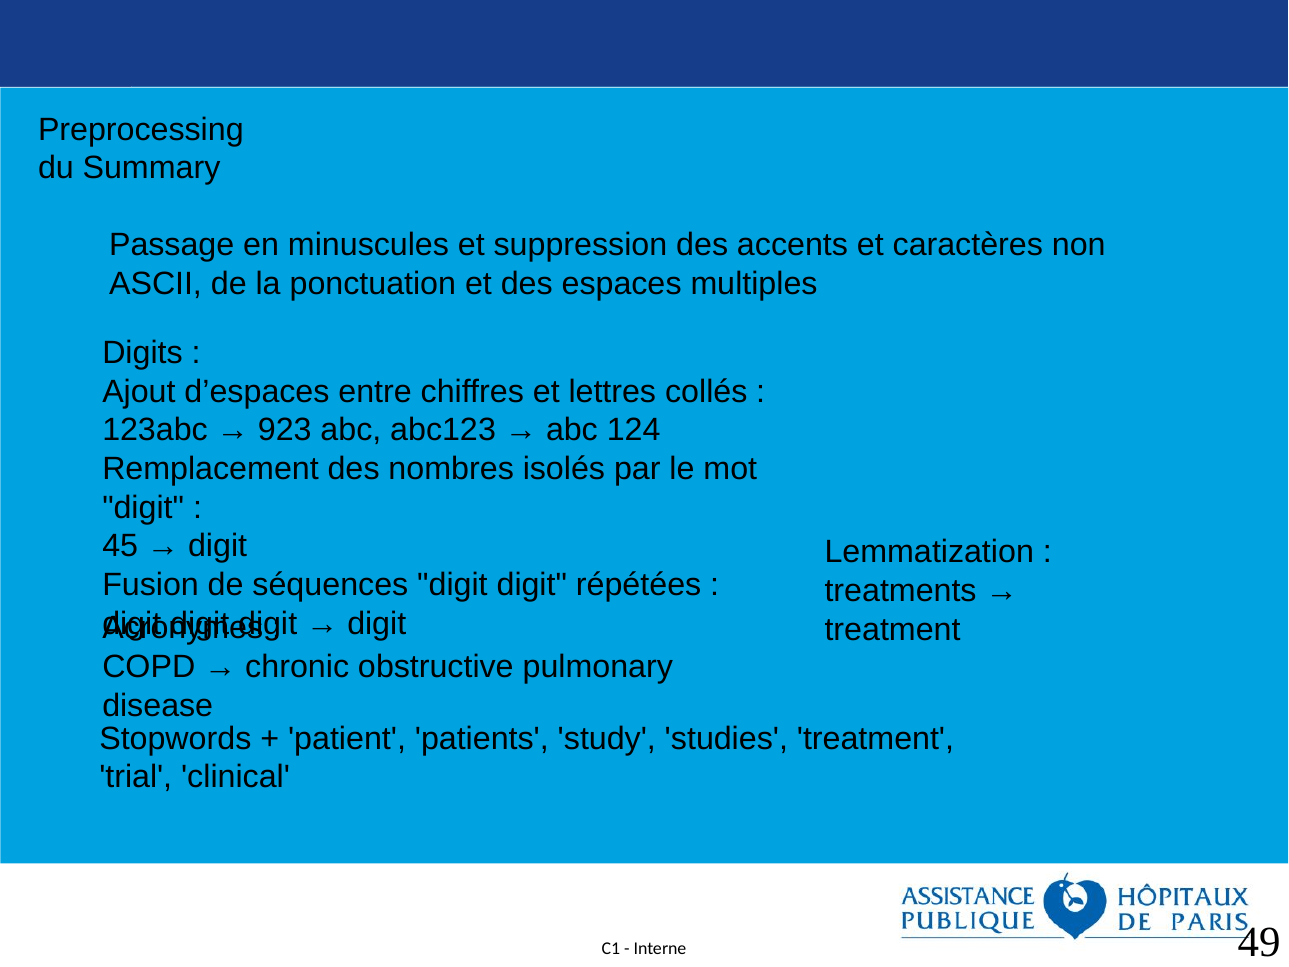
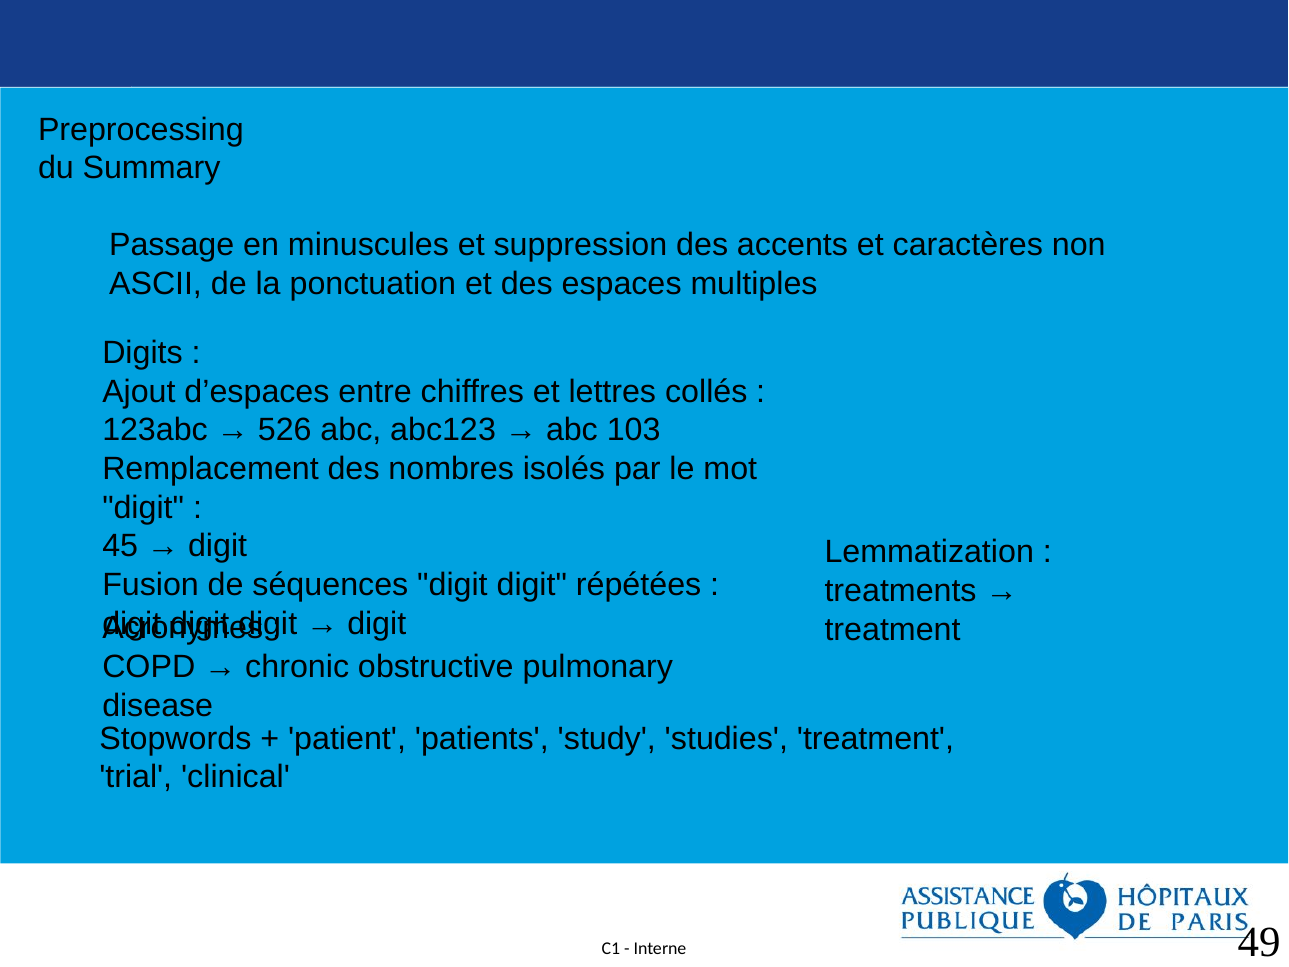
923: 923 -> 526 (285, 430)
124: 124 -> 103 (634, 430)
